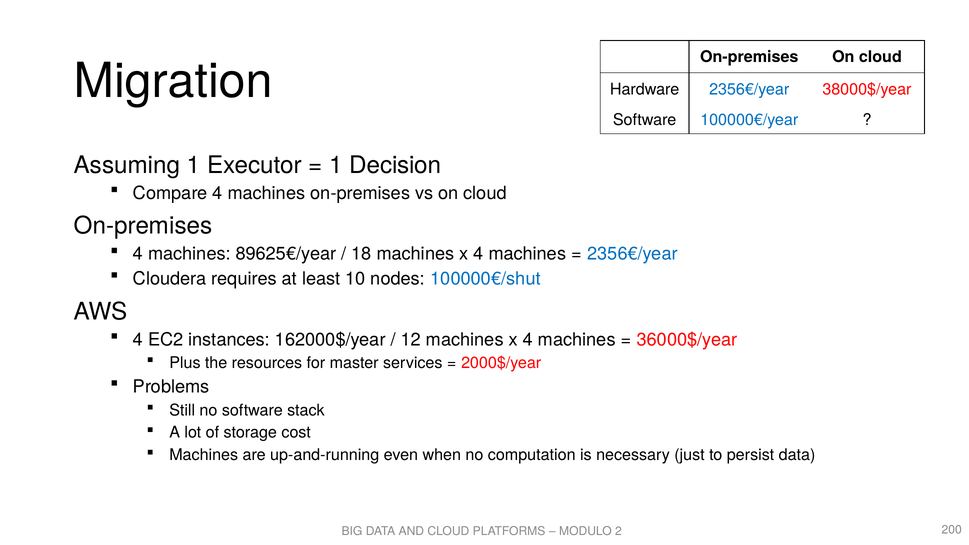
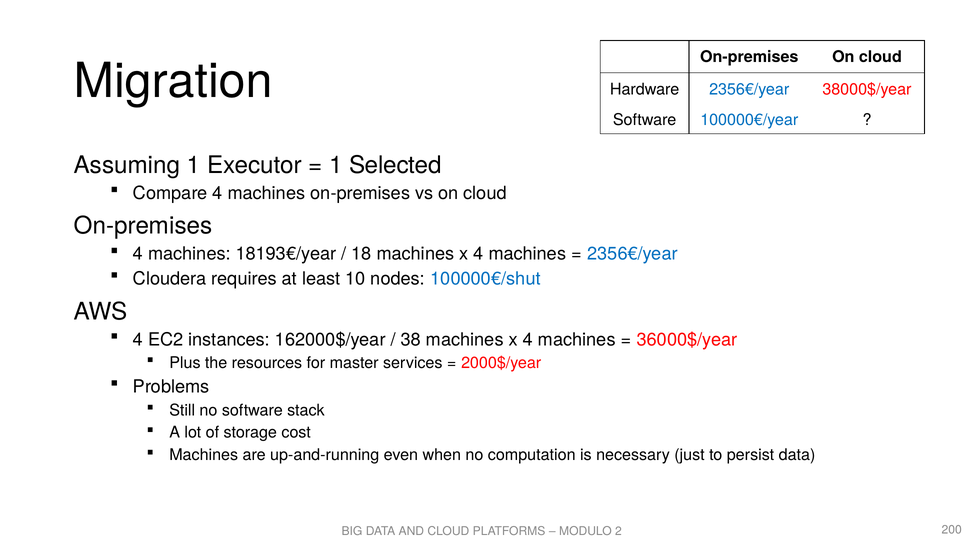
Decision: Decision -> Selected (395, 165)
89625€/year: 89625€/year -> 18193€/year (286, 254)
12: 12 -> 38 (411, 340)
